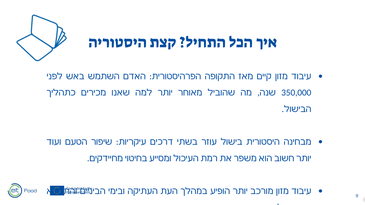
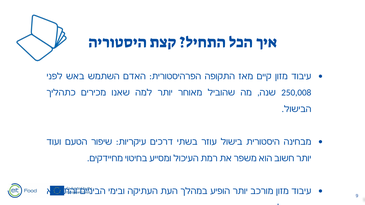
350,000: 350,000 -> 250,008 (296, 93)
